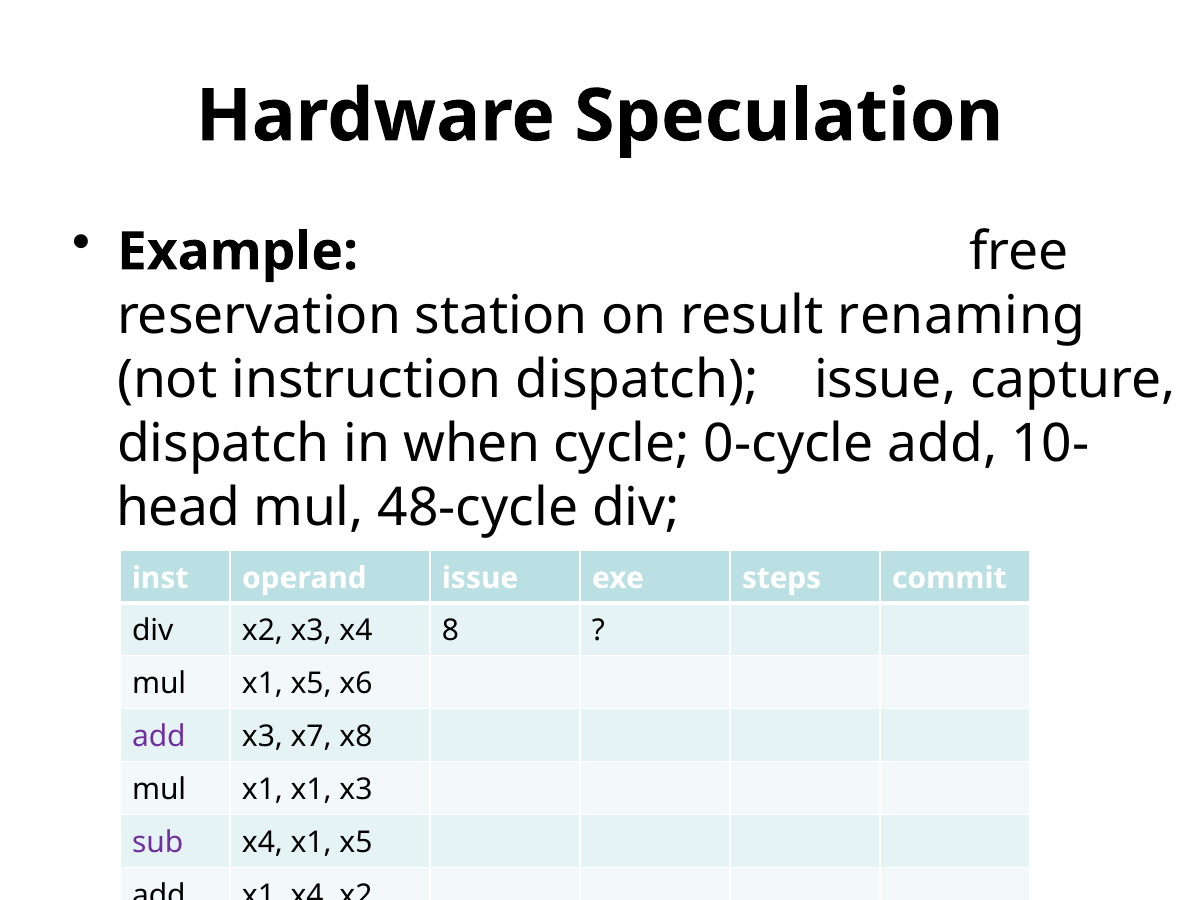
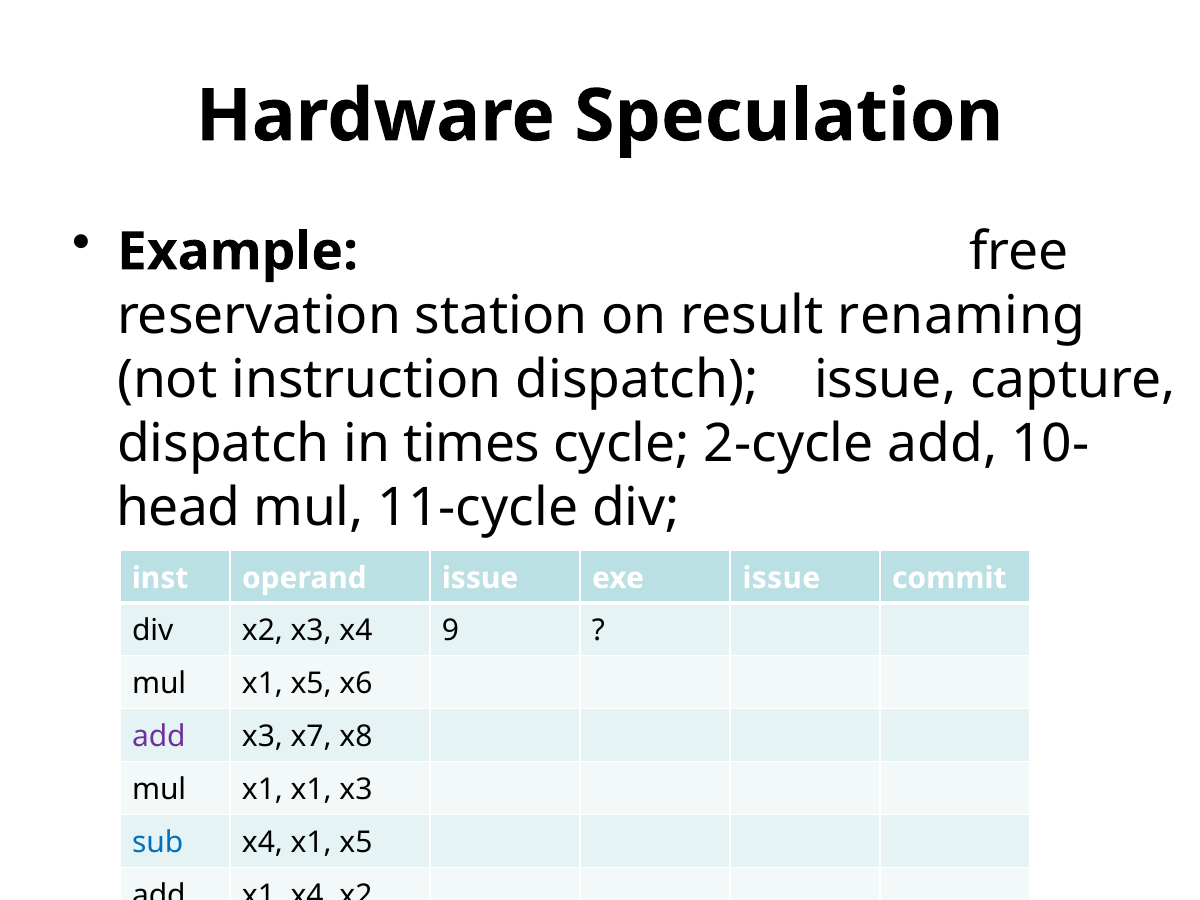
when: when -> times (472, 444)
0-cycle: 0-cycle -> 2-cycle (789, 444)
48-cycle: 48-cycle -> 11-cycle (478, 508)
exe steps: steps -> issue (781, 578)
8: 8 -> 9 (451, 631)
sub colour: purple -> blue (158, 842)
